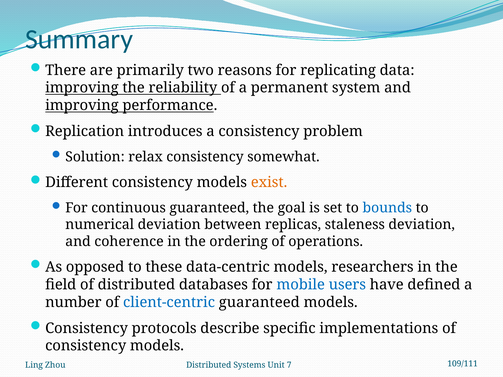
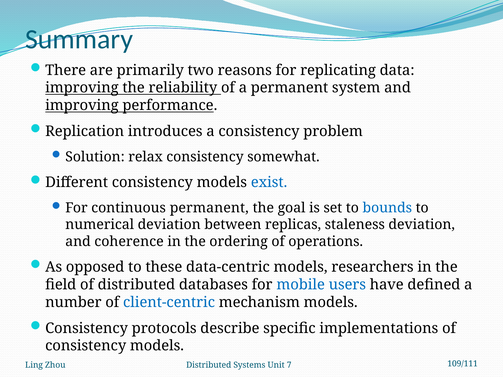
exist colour: orange -> blue (269, 183)
continuous guaranteed: guaranteed -> permanent (209, 208)
client-centric guaranteed: guaranteed -> mechanism (259, 302)
